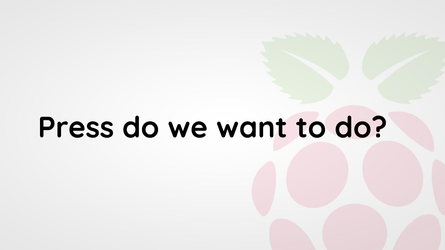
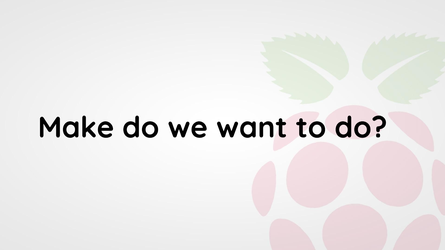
Press: Press -> Make (76, 128)
